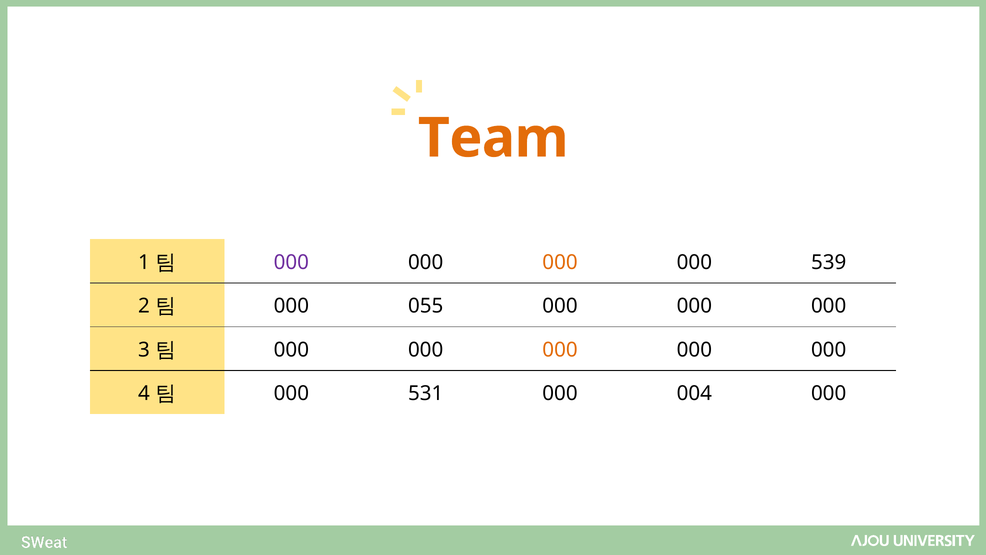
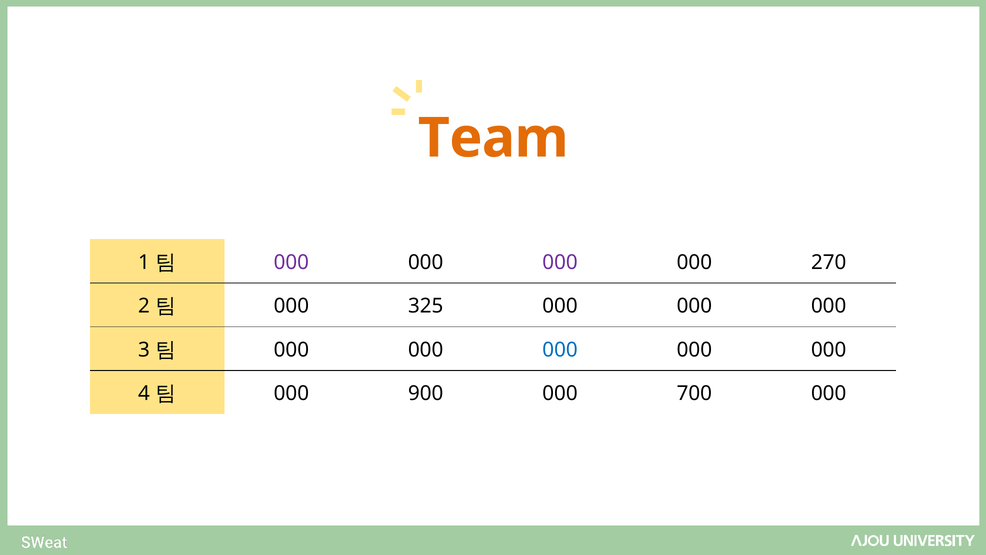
000 colour: orange -> purple (560, 262)
539: 539 -> 270 (829, 262)
055: 055 -> 325 (426, 306)
000 colour: orange -> blue (560, 350)
531: 531 -> 900 (426, 393)
004: 004 -> 700 (694, 393)
